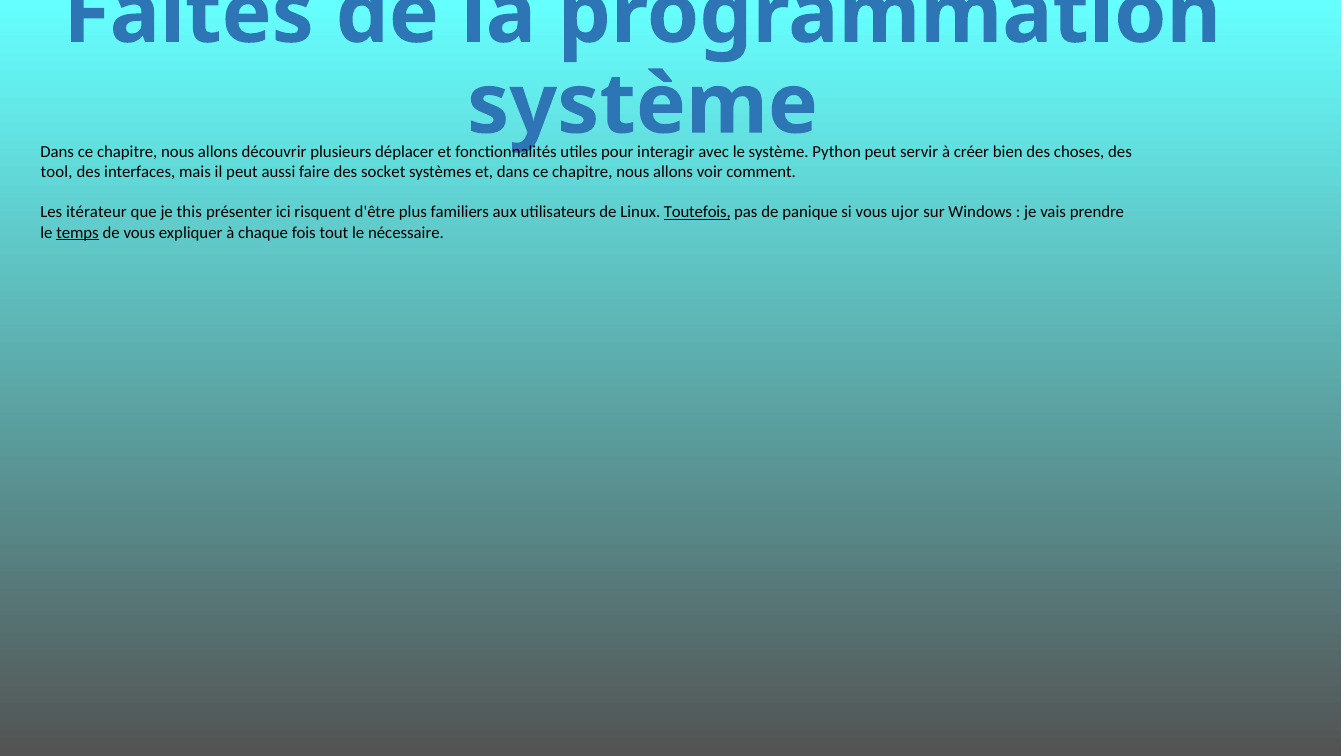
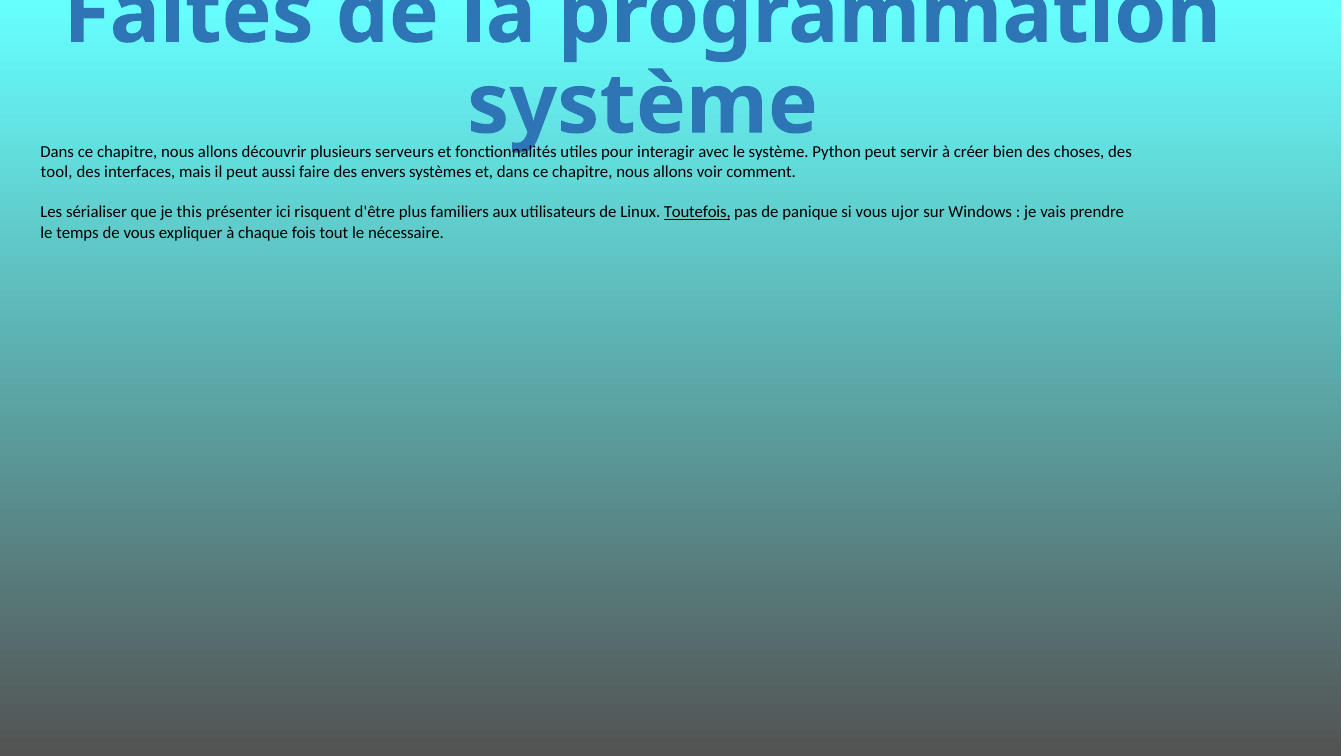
déplacer: déplacer -> serveurs (405, 152)
socket: socket -> envers (383, 172)
itérateur: itérateur -> sérialiser (96, 212)
temps underline: present -> none (78, 232)
